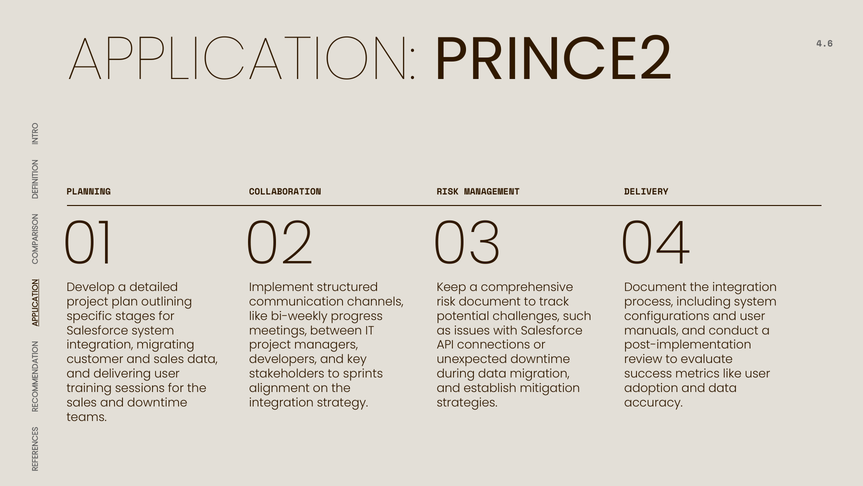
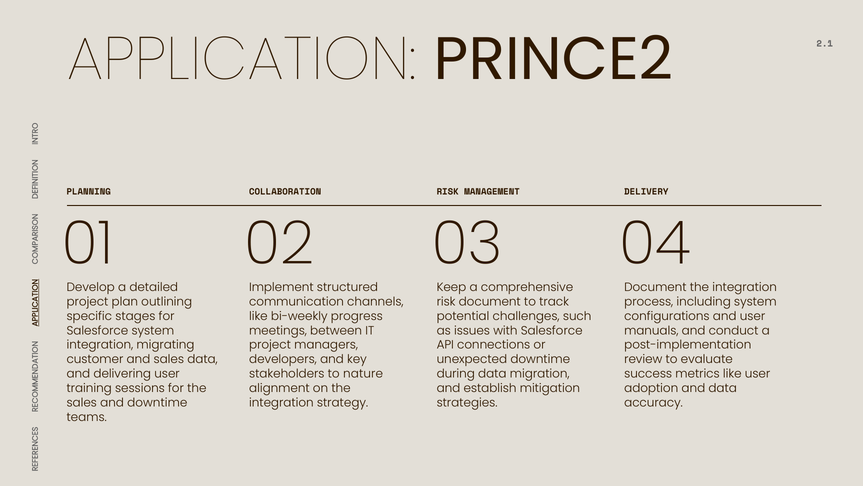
4.6: 4.6 -> 2.1 (825, 44)
sprints: sprints -> nature (363, 373)
